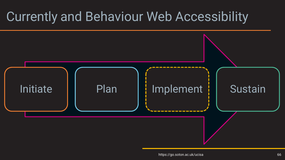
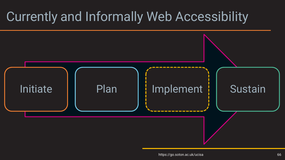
Behaviour: Behaviour -> Informally (114, 17)
